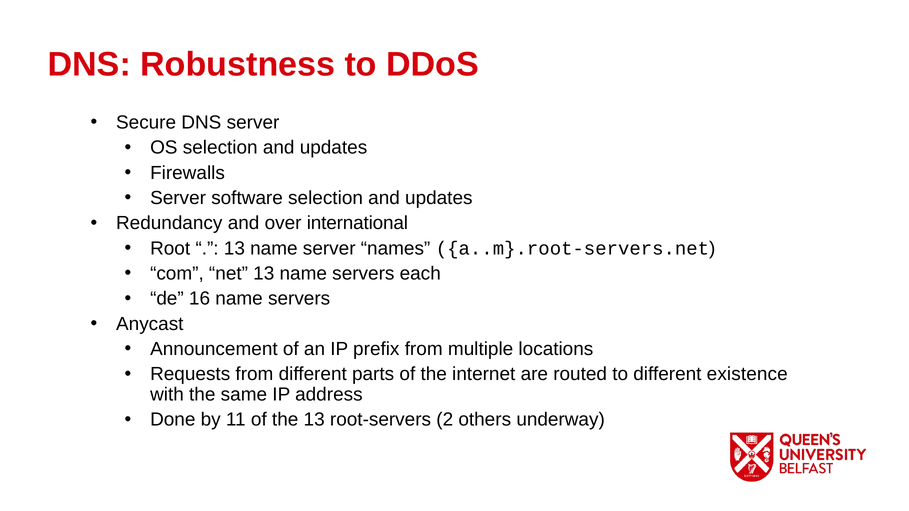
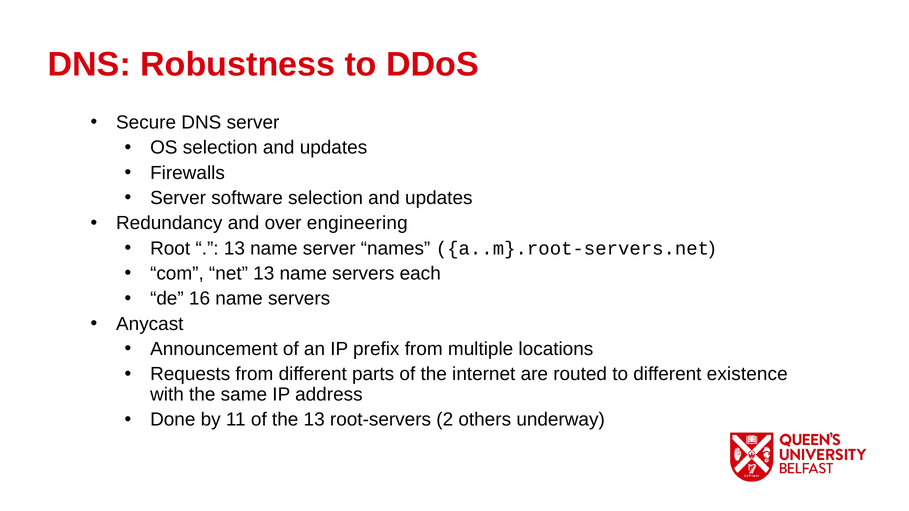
international: international -> engineering (357, 223)
